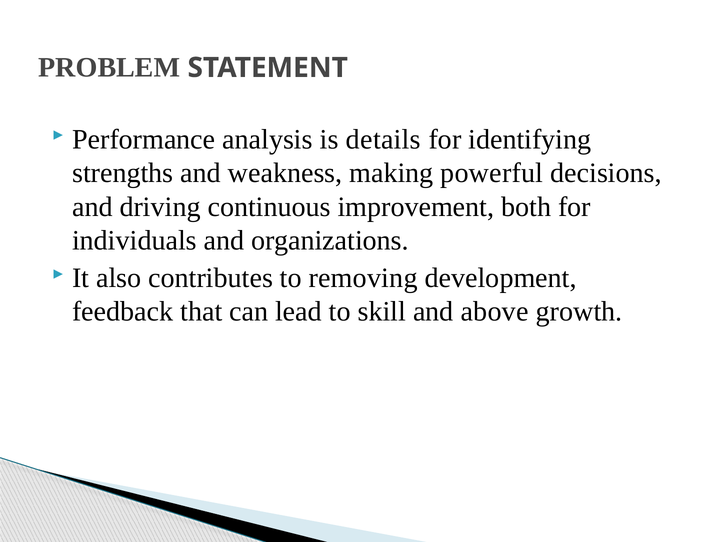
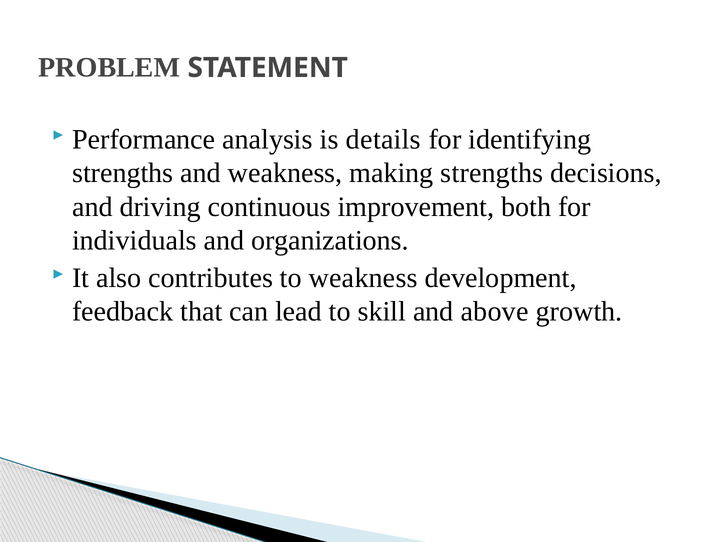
making powerful: powerful -> strengths (492, 173)
to removing: removing -> weakness (363, 278)
